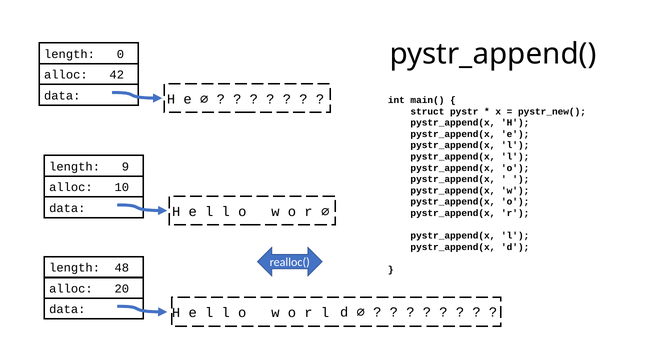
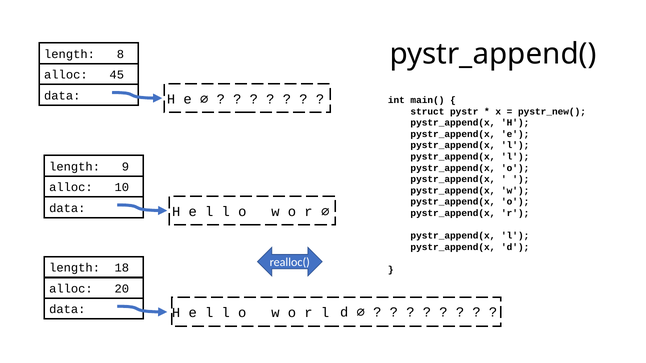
0: 0 -> 8 (120, 54)
42: 42 -> 45 (117, 75)
48: 48 -> 18 (122, 268)
